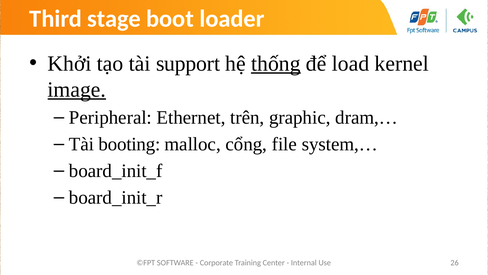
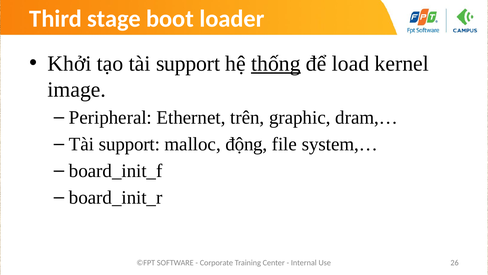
image underline: present -> none (77, 89)
booting: booting -> support (129, 144)
cổng: cổng -> động (246, 144)
